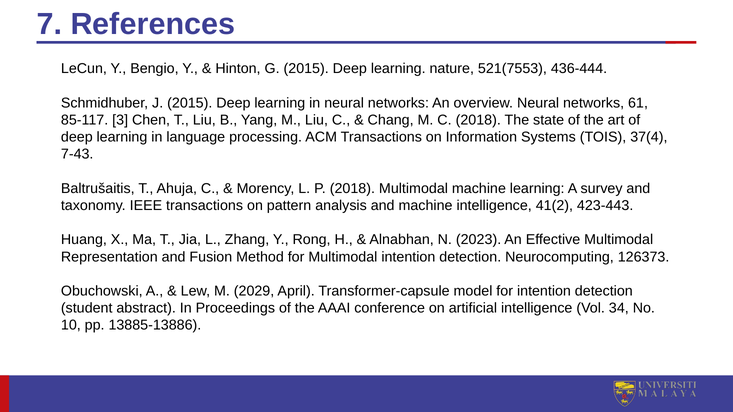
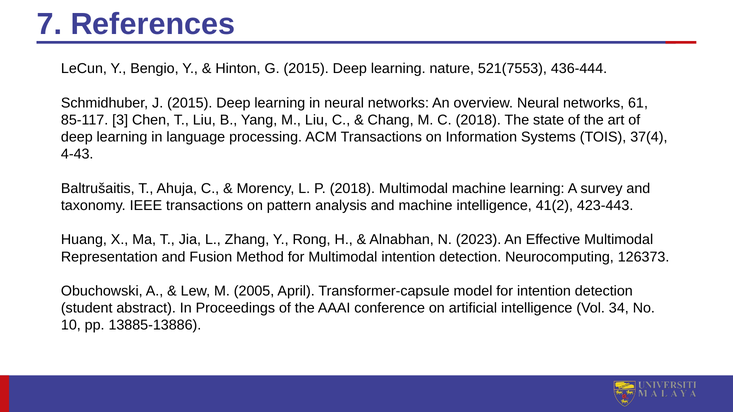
7-43: 7-43 -> 4-43 (77, 154)
2029: 2029 -> 2005 (254, 291)
